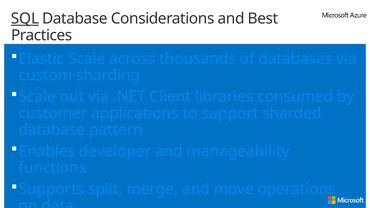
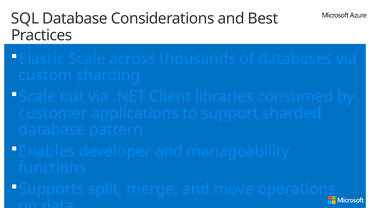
SQL underline: present -> none (25, 19)
